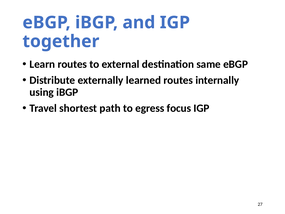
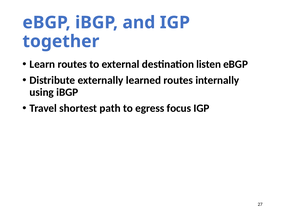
same: same -> listen (209, 64)
